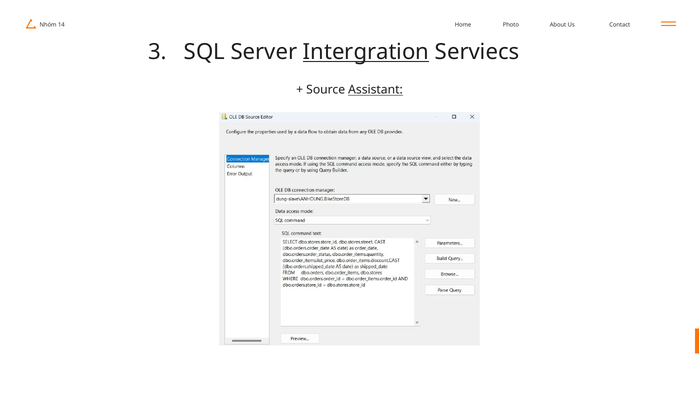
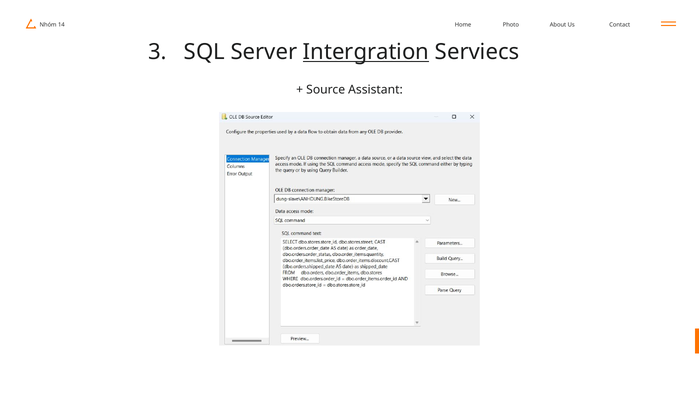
Assistant underline: present -> none (376, 90)
